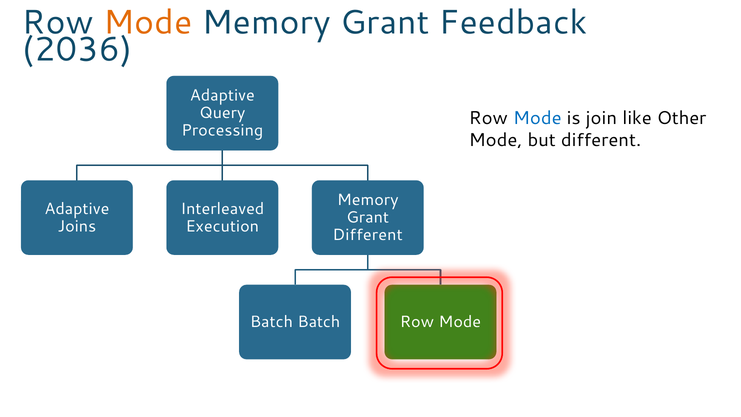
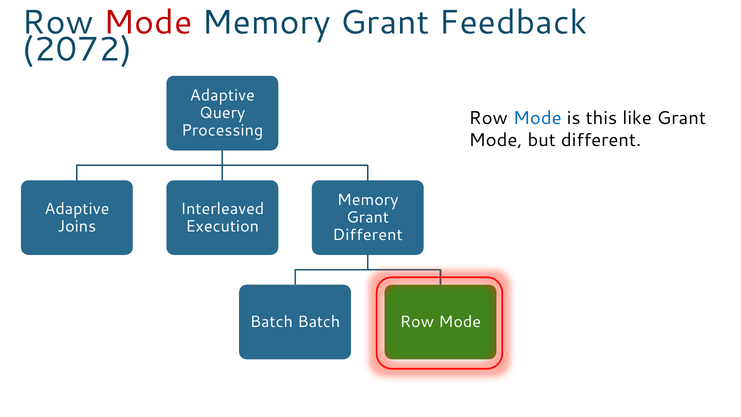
Mode colour: orange -> red (148, 22)
2036: 2036 -> 2072 (77, 49)
join: join -> this (601, 118)
like Other: Other -> Grant (681, 118)
